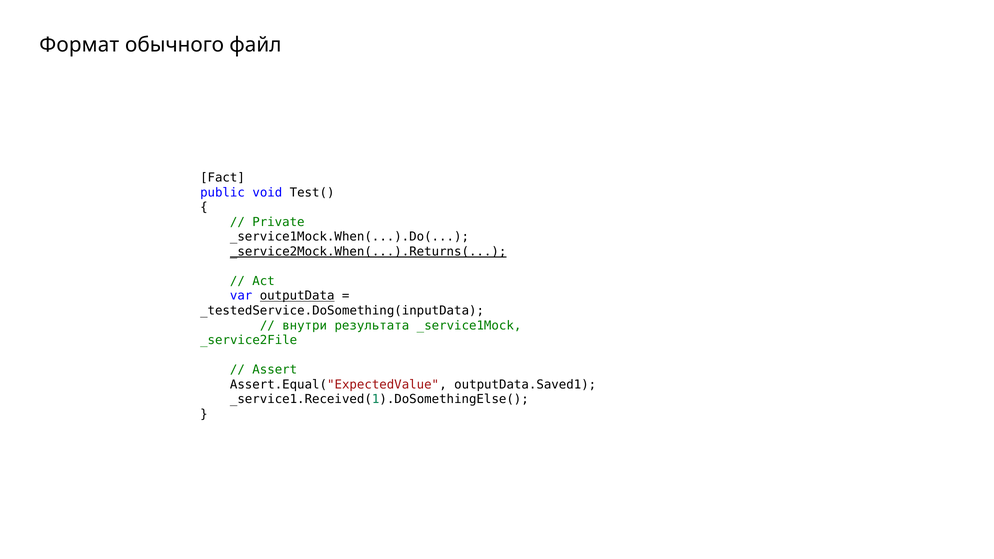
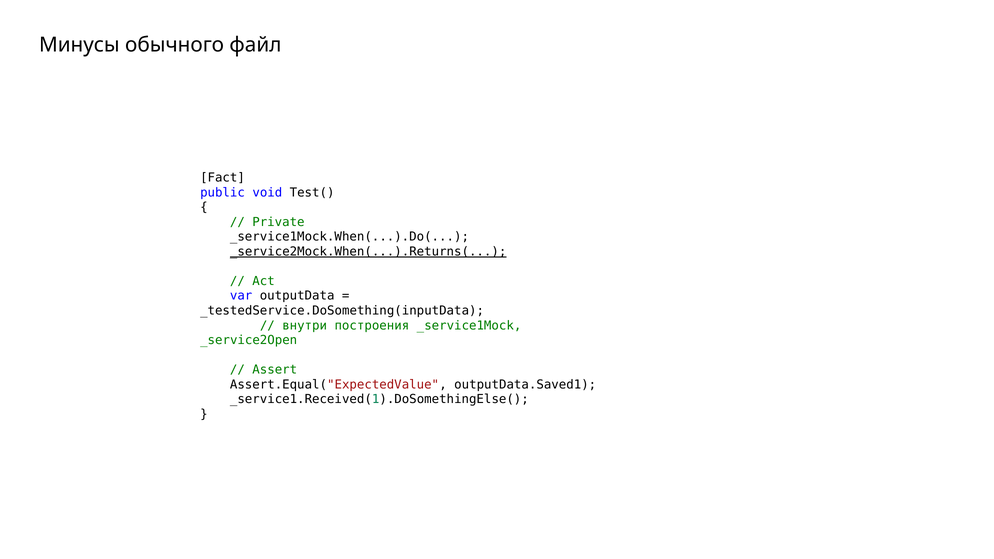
Формат: Формат -> Минусы (79, 45)
outputData underline: present -> none (297, 296)
результата: результата -> построения (372, 325)
_service2File: _service2File -> _service2Open (249, 340)
